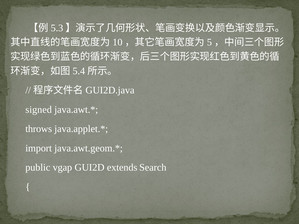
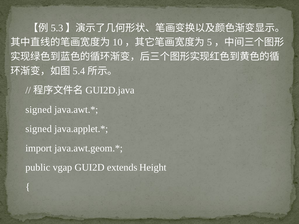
throws: throws -> signed (39, 129)
Search: Search -> Height (153, 168)
